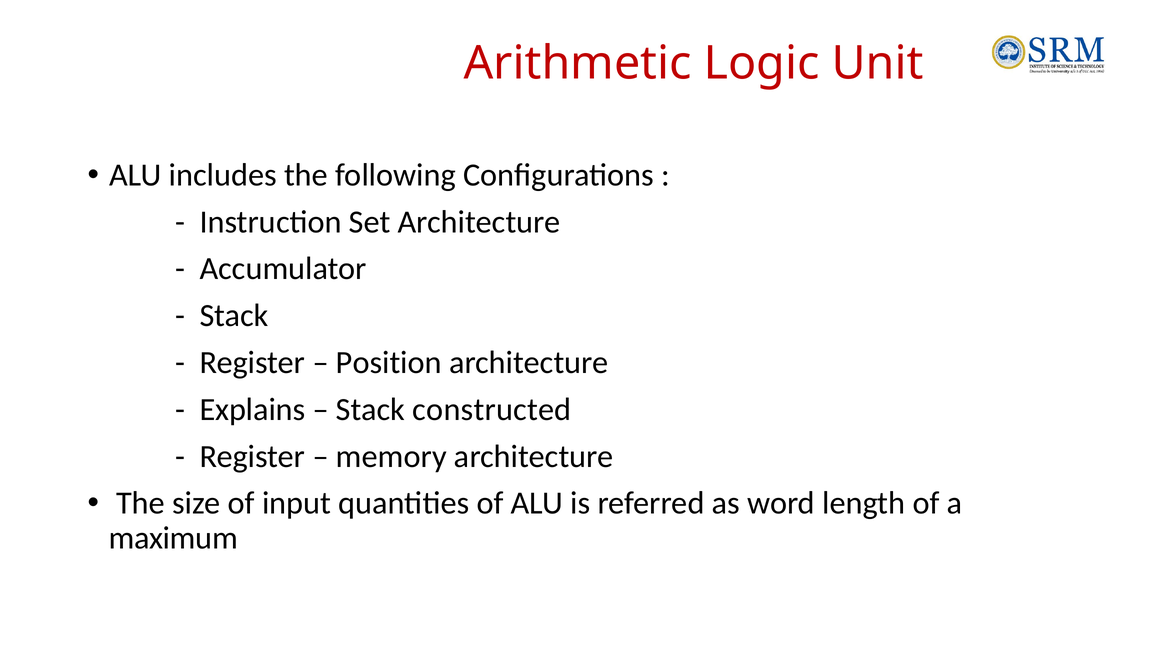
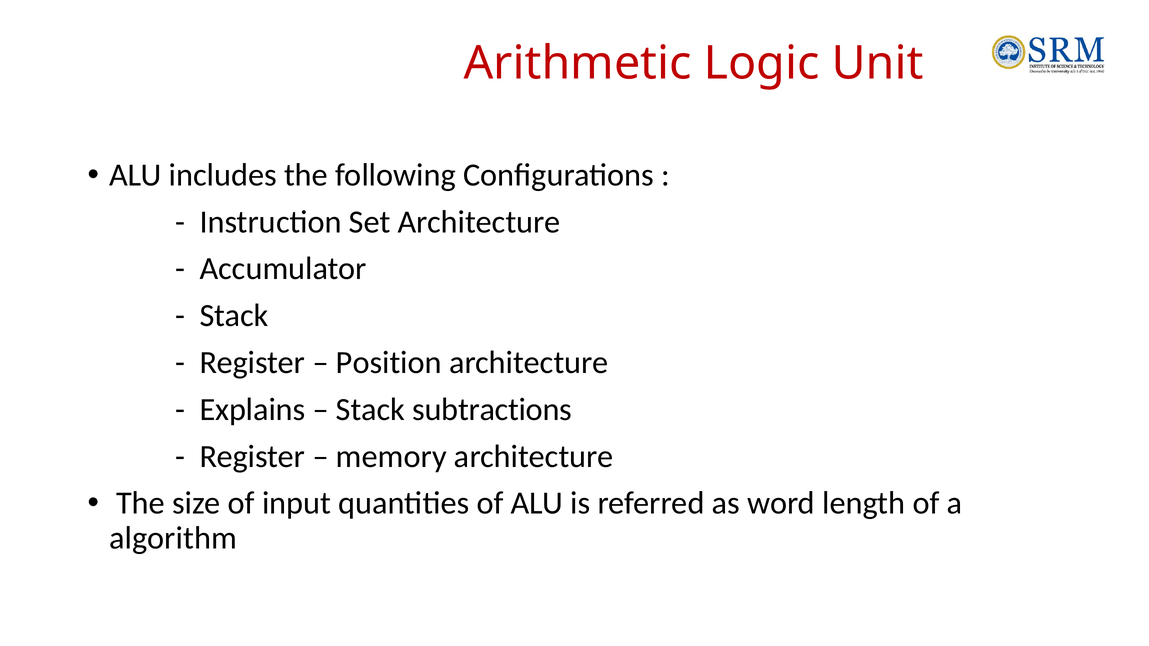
constructed: constructed -> subtractions (492, 410)
maximum: maximum -> algorithm (173, 538)
